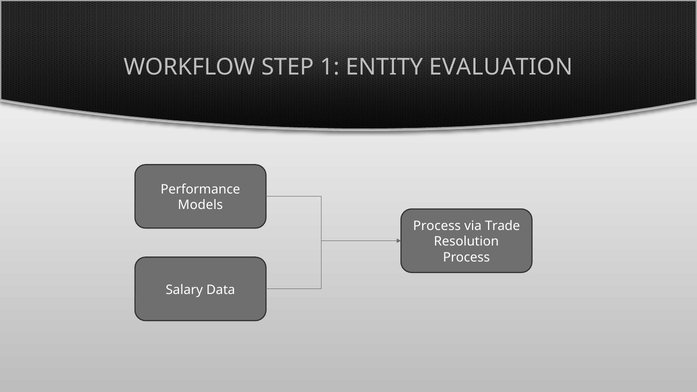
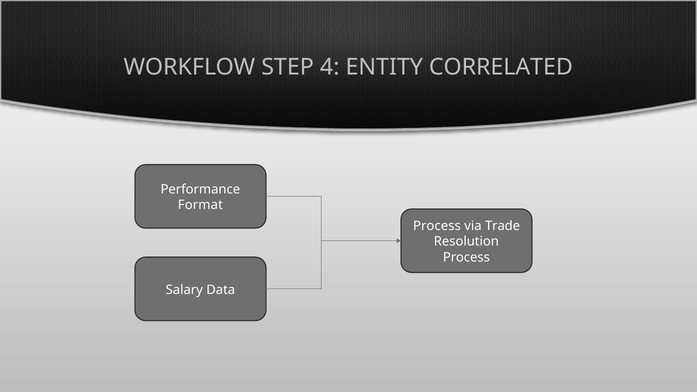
1: 1 -> 4 (330, 67)
EVALUATION: EVALUATION -> CORRELATED (501, 67)
Models: Models -> Format (200, 205)
